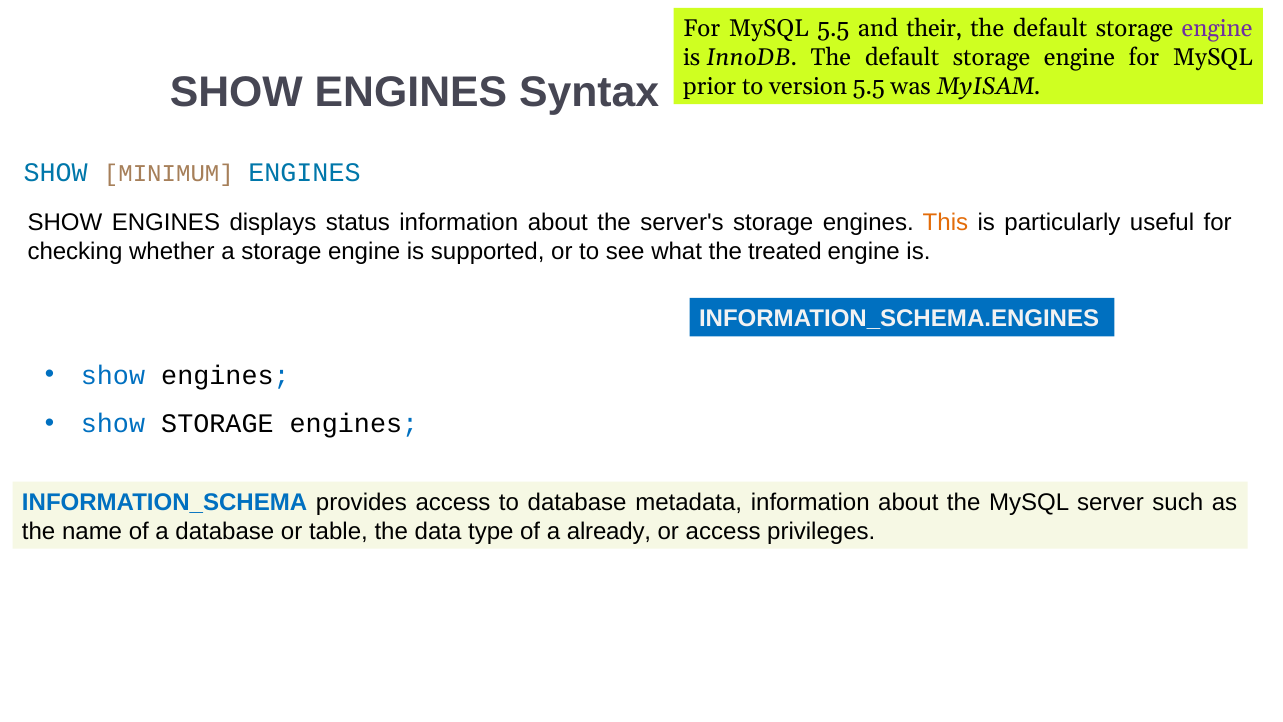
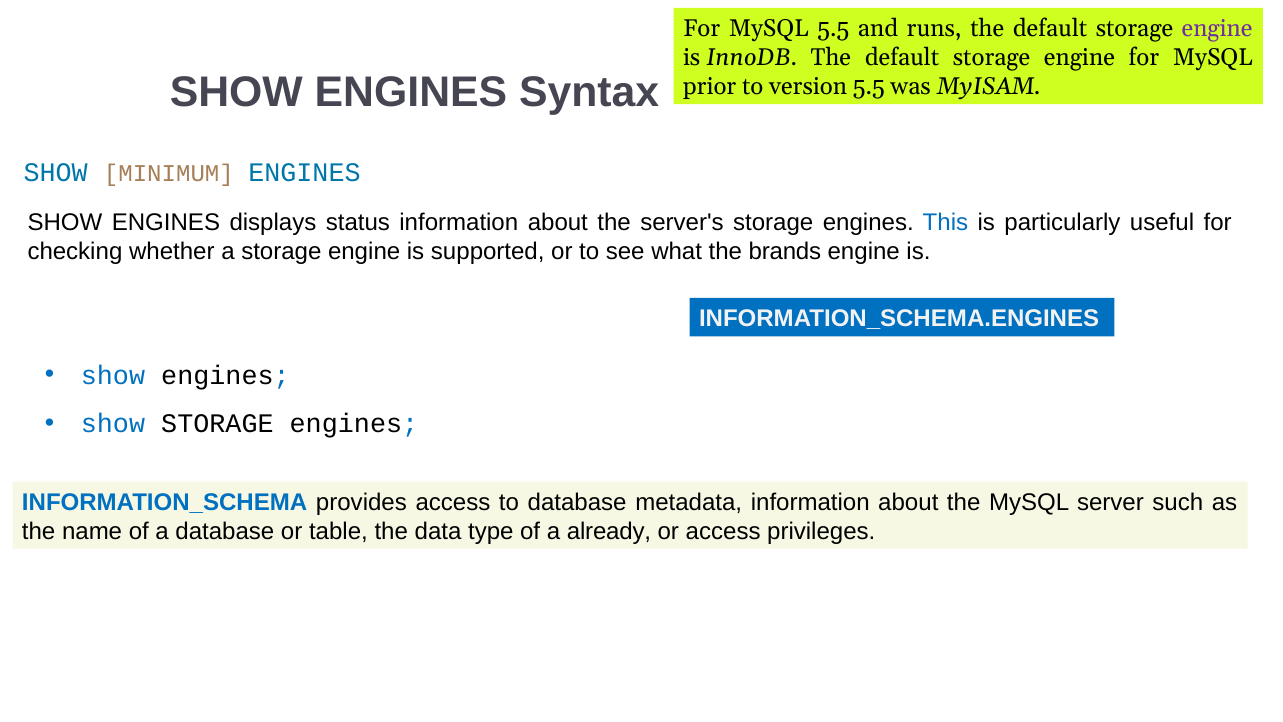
their: their -> runs (934, 29)
This colour: orange -> blue (945, 223)
treated: treated -> brands (785, 252)
